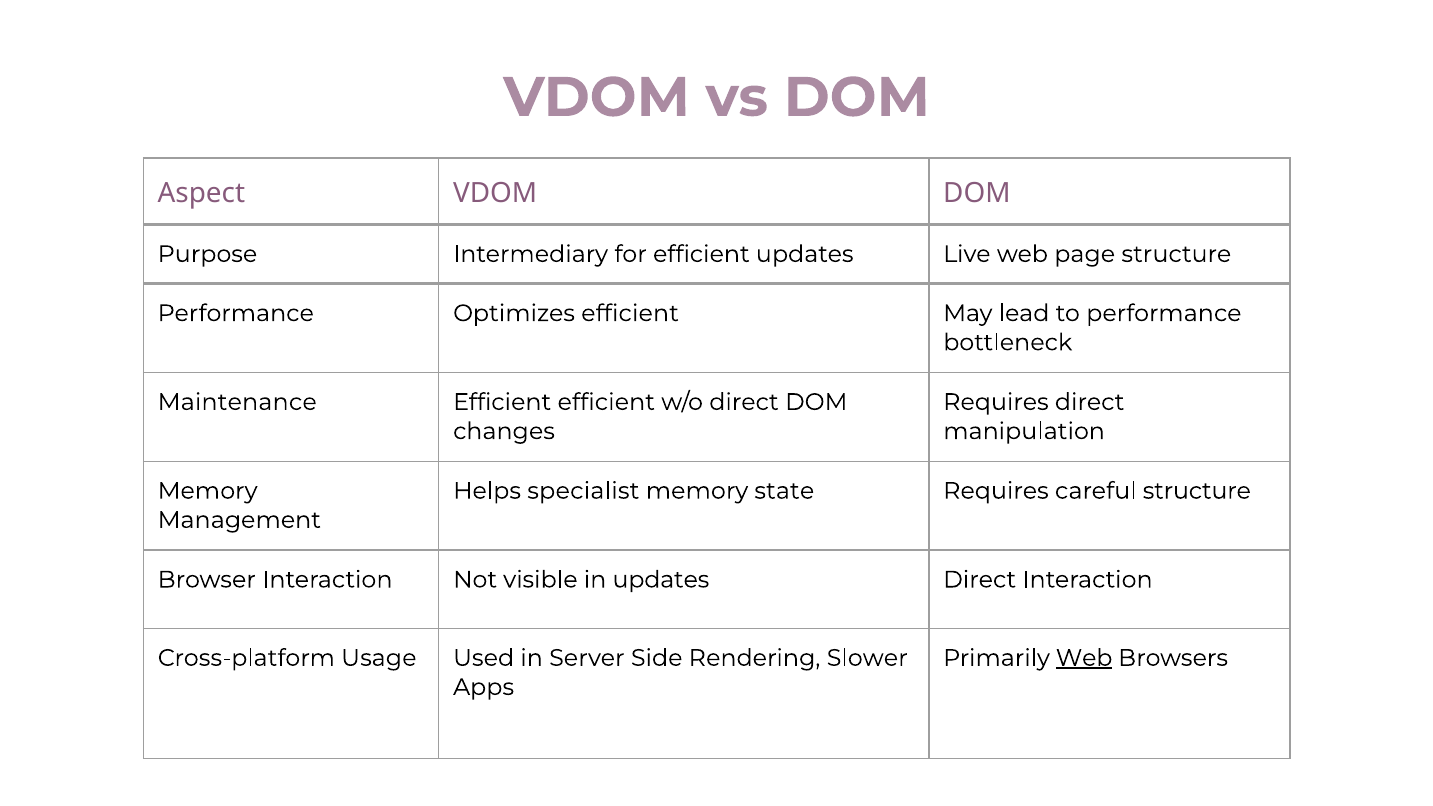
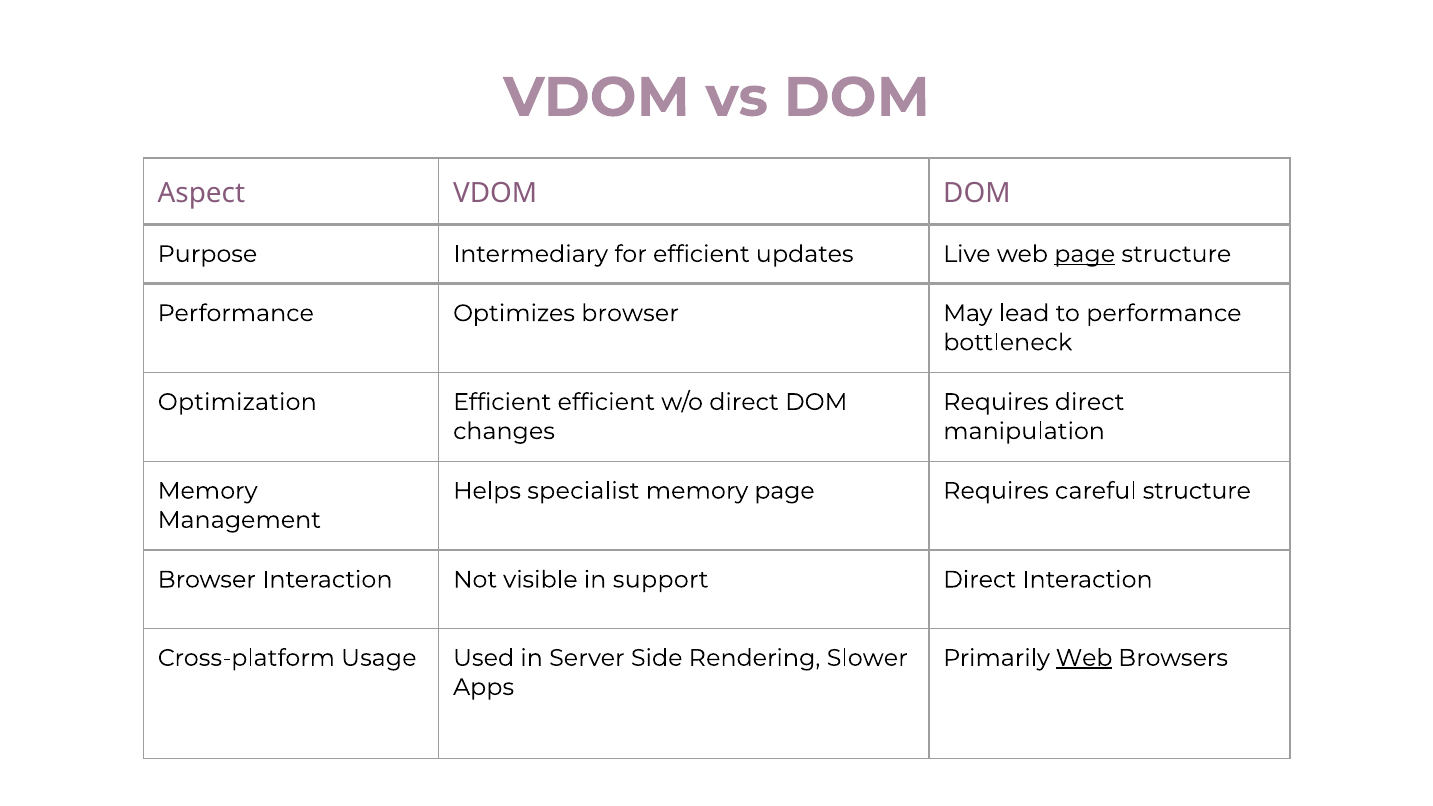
page underline: none -> present (1085, 254)
Optimizes efficient: efficient -> browser (630, 313)
Maintenance: Maintenance -> Optimization (237, 402)
memory state: state -> page (784, 491)
in updates: updates -> support (661, 580)
